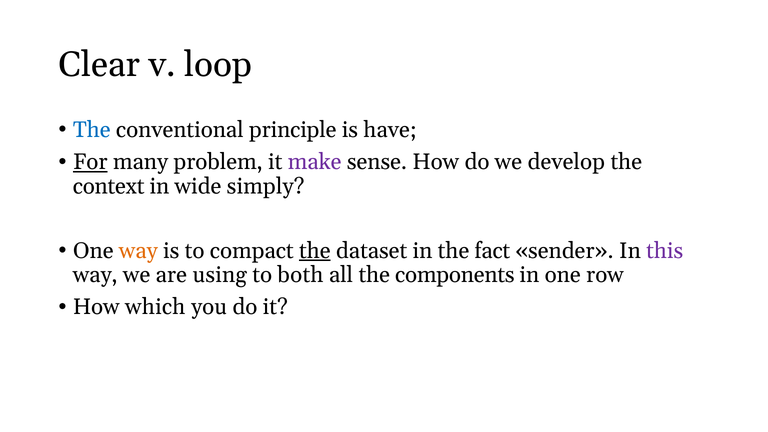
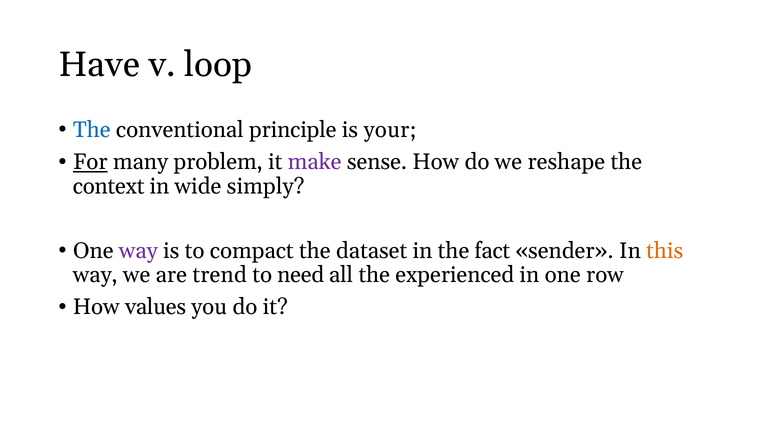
Clear: Clear -> Have (99, 65)
have: have -> your (390, 130)
develop: develop -> reshape (566, 162)
way colour: orange -> purple (138, 251)
the underline: present -> none (315, 251)
this colour: purple -> orange (665, 251)
using: using -> trend (220, 275)
both: both -> need (301, 275)
components: components -> experienced (455, 275)
which: which -> values (156, 307)
